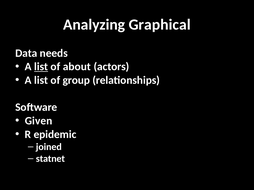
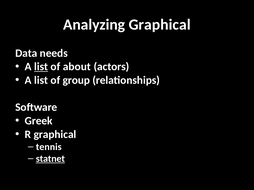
Given: Given -> Greek (39, 121)
R epidemic: epidemic -> graphical (55, 135)
joined: joined -> tennis (49, 147)
statnet underline: none -> present (50, 159)
